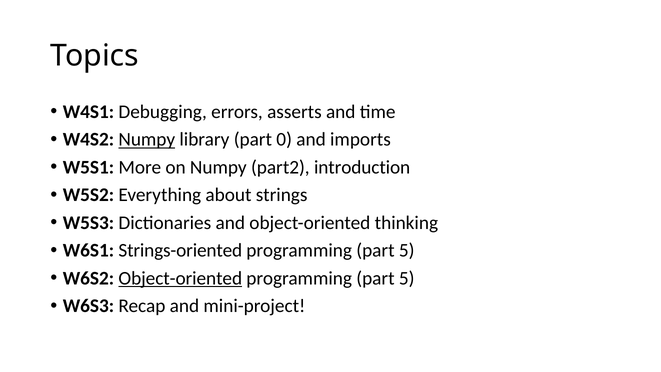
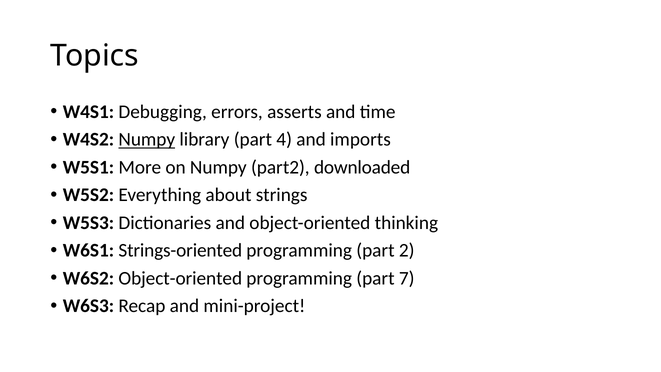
0: 0 -> 4 (284, 139)
introduction: introduction -> downloaded (362, 167)
5: 5 -> 2 (407, 250)
Object-oriented underline: present -> none (180, 278)
5: 5 -> 7 (407, 278)
